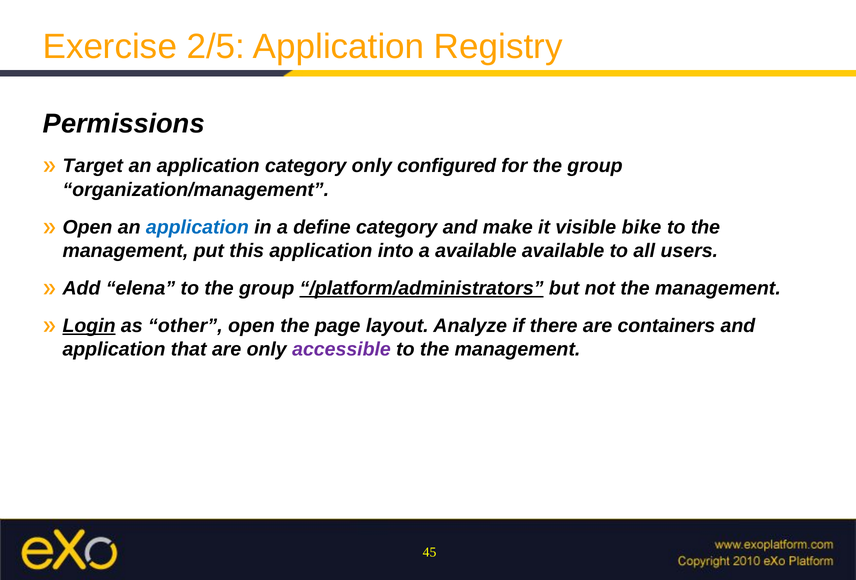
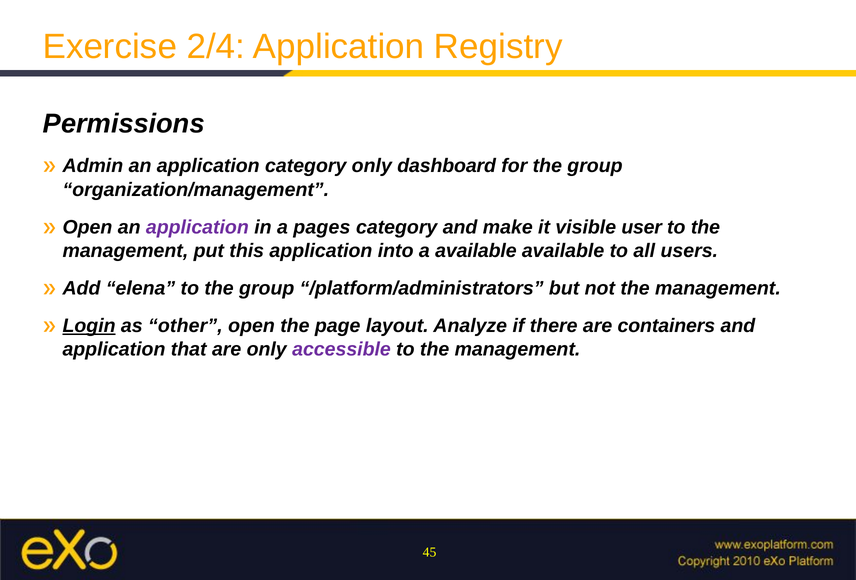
2/5: 2/5 -> 2/4 (216, 47)
Target: Target -> Admin (93, 166)
configured: configured -> dashboard (447, 166)
application colour: blue -> purple (197, 227)
define: define -> pages (322, 227)
bike: bike -> user (642, 227)
/platform/administrators underline: present -> none (422, 288)
